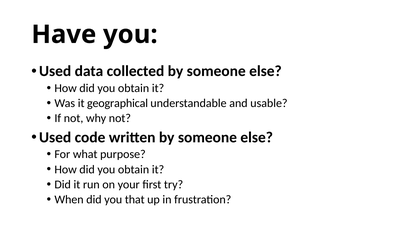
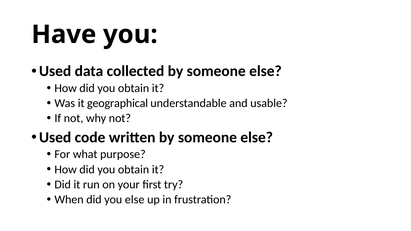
you that: that -> else (135, 200)
